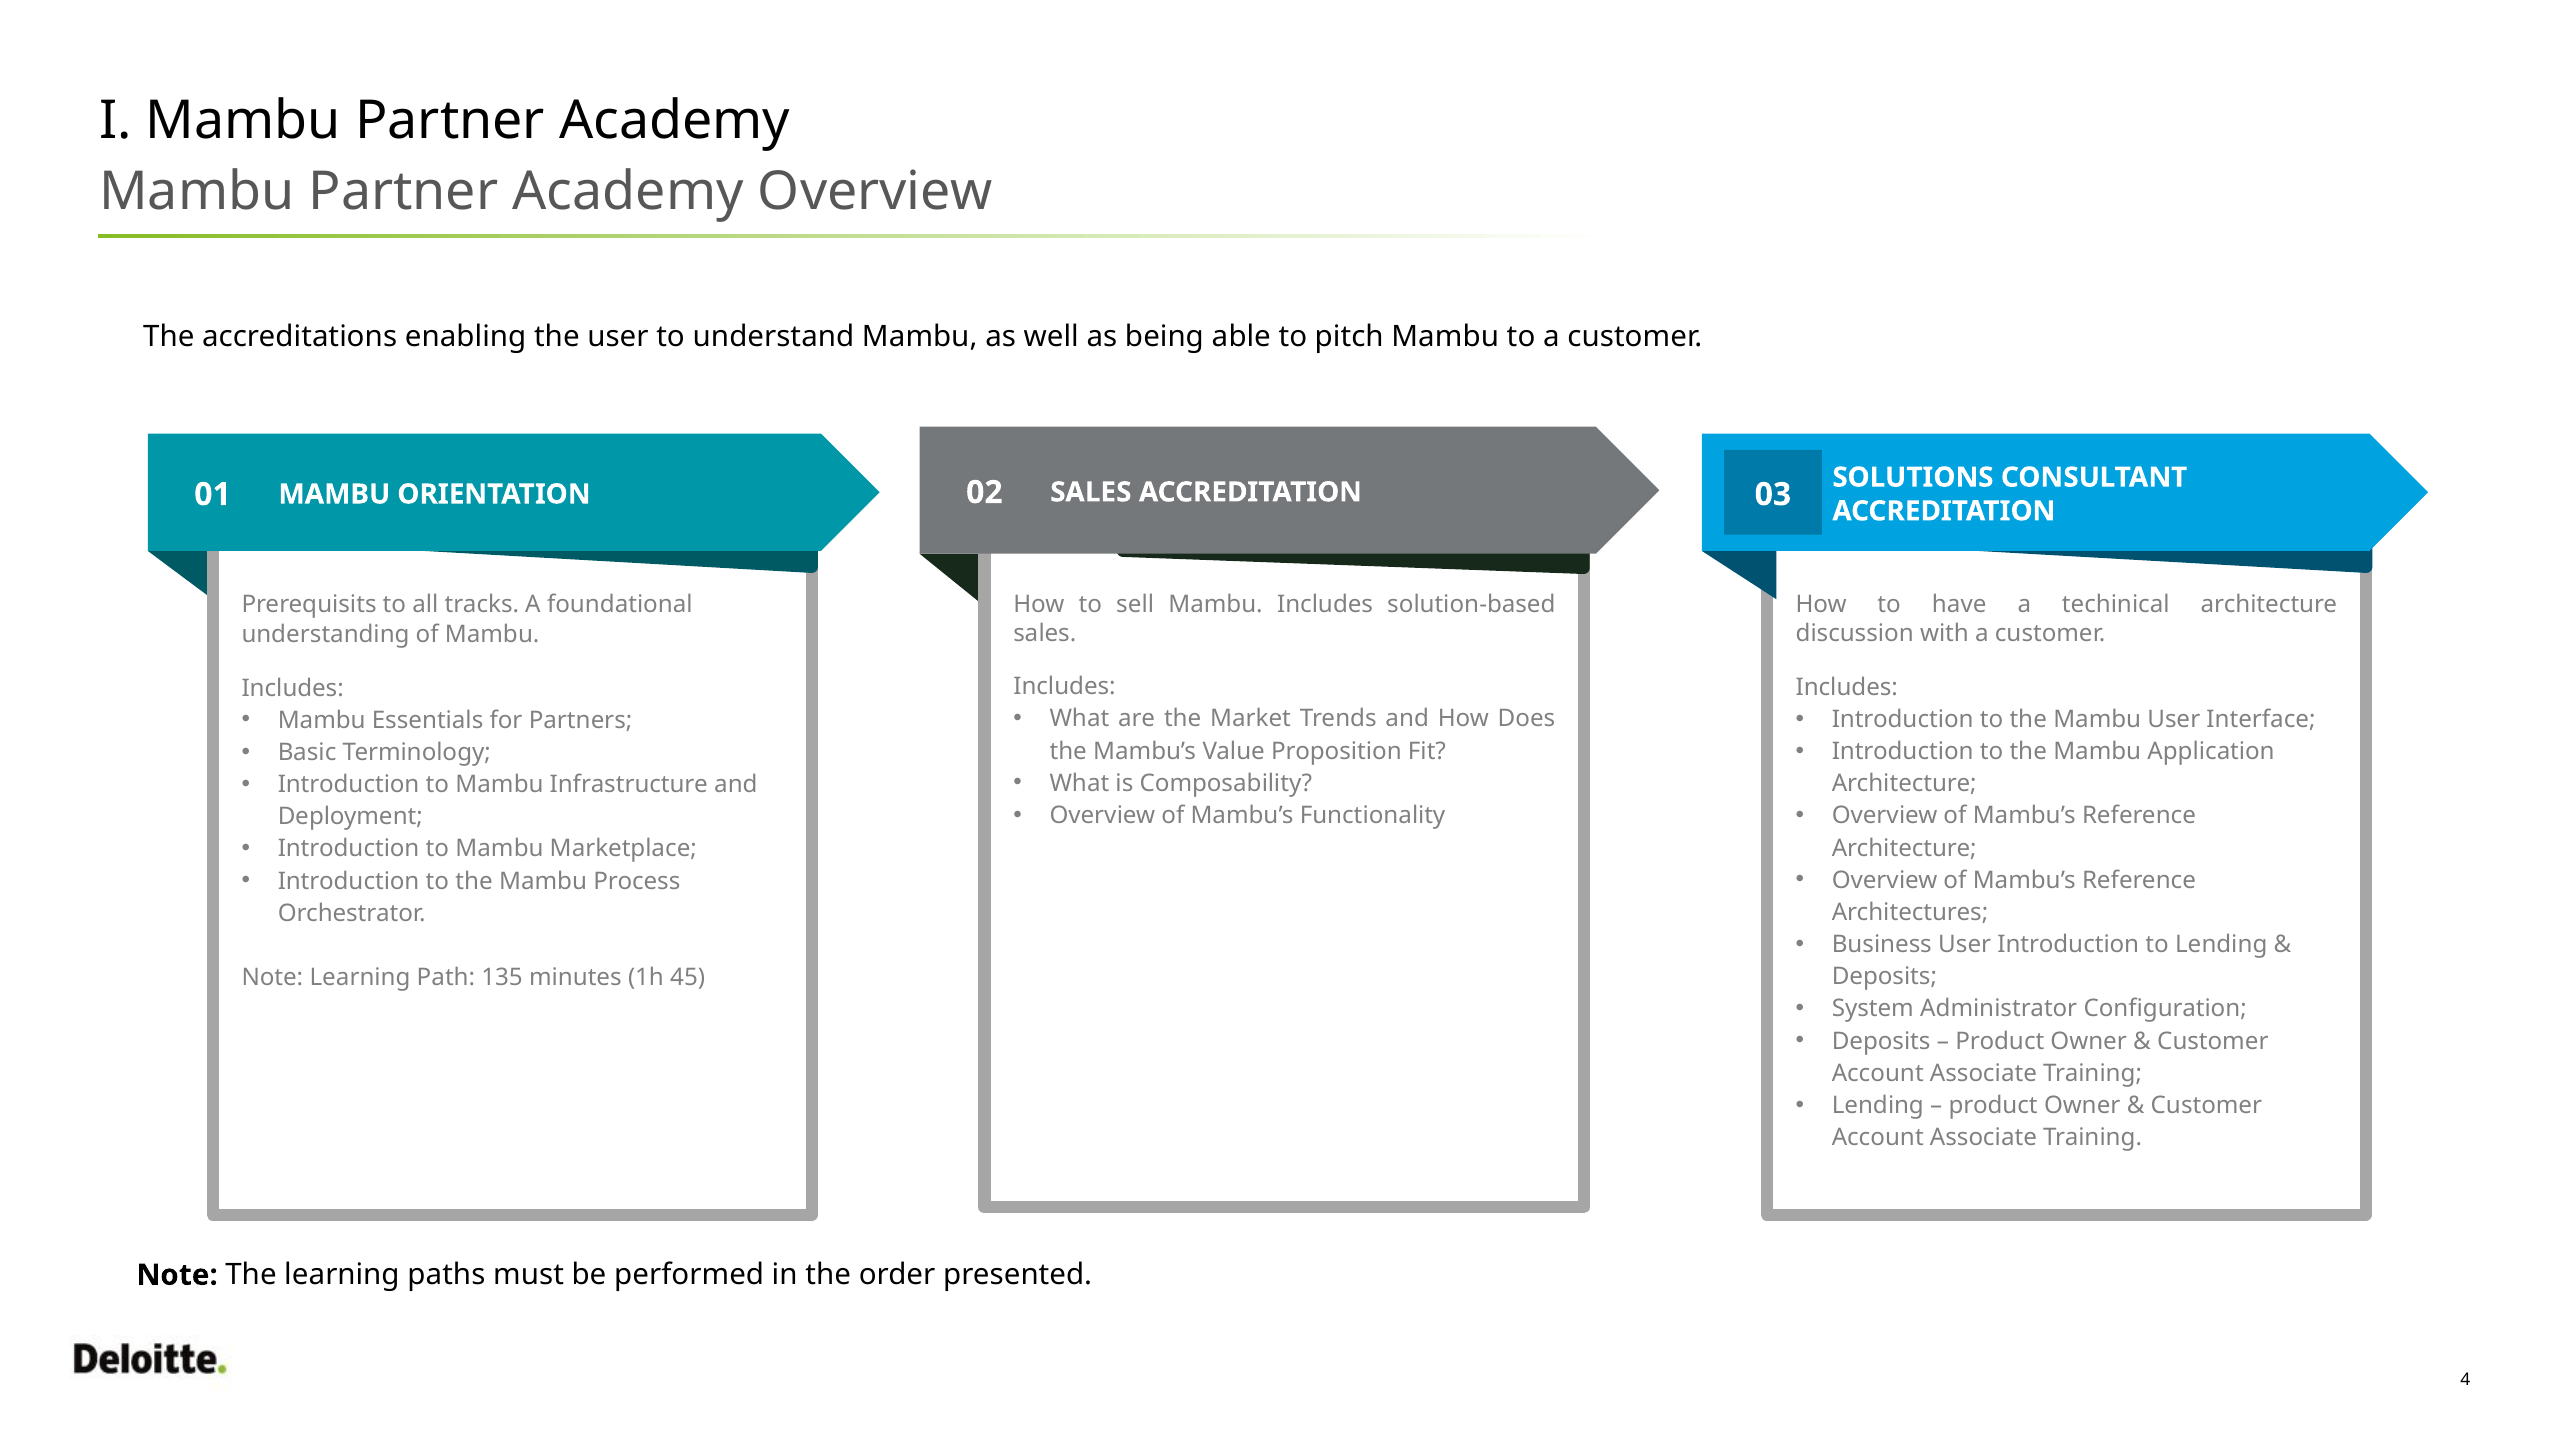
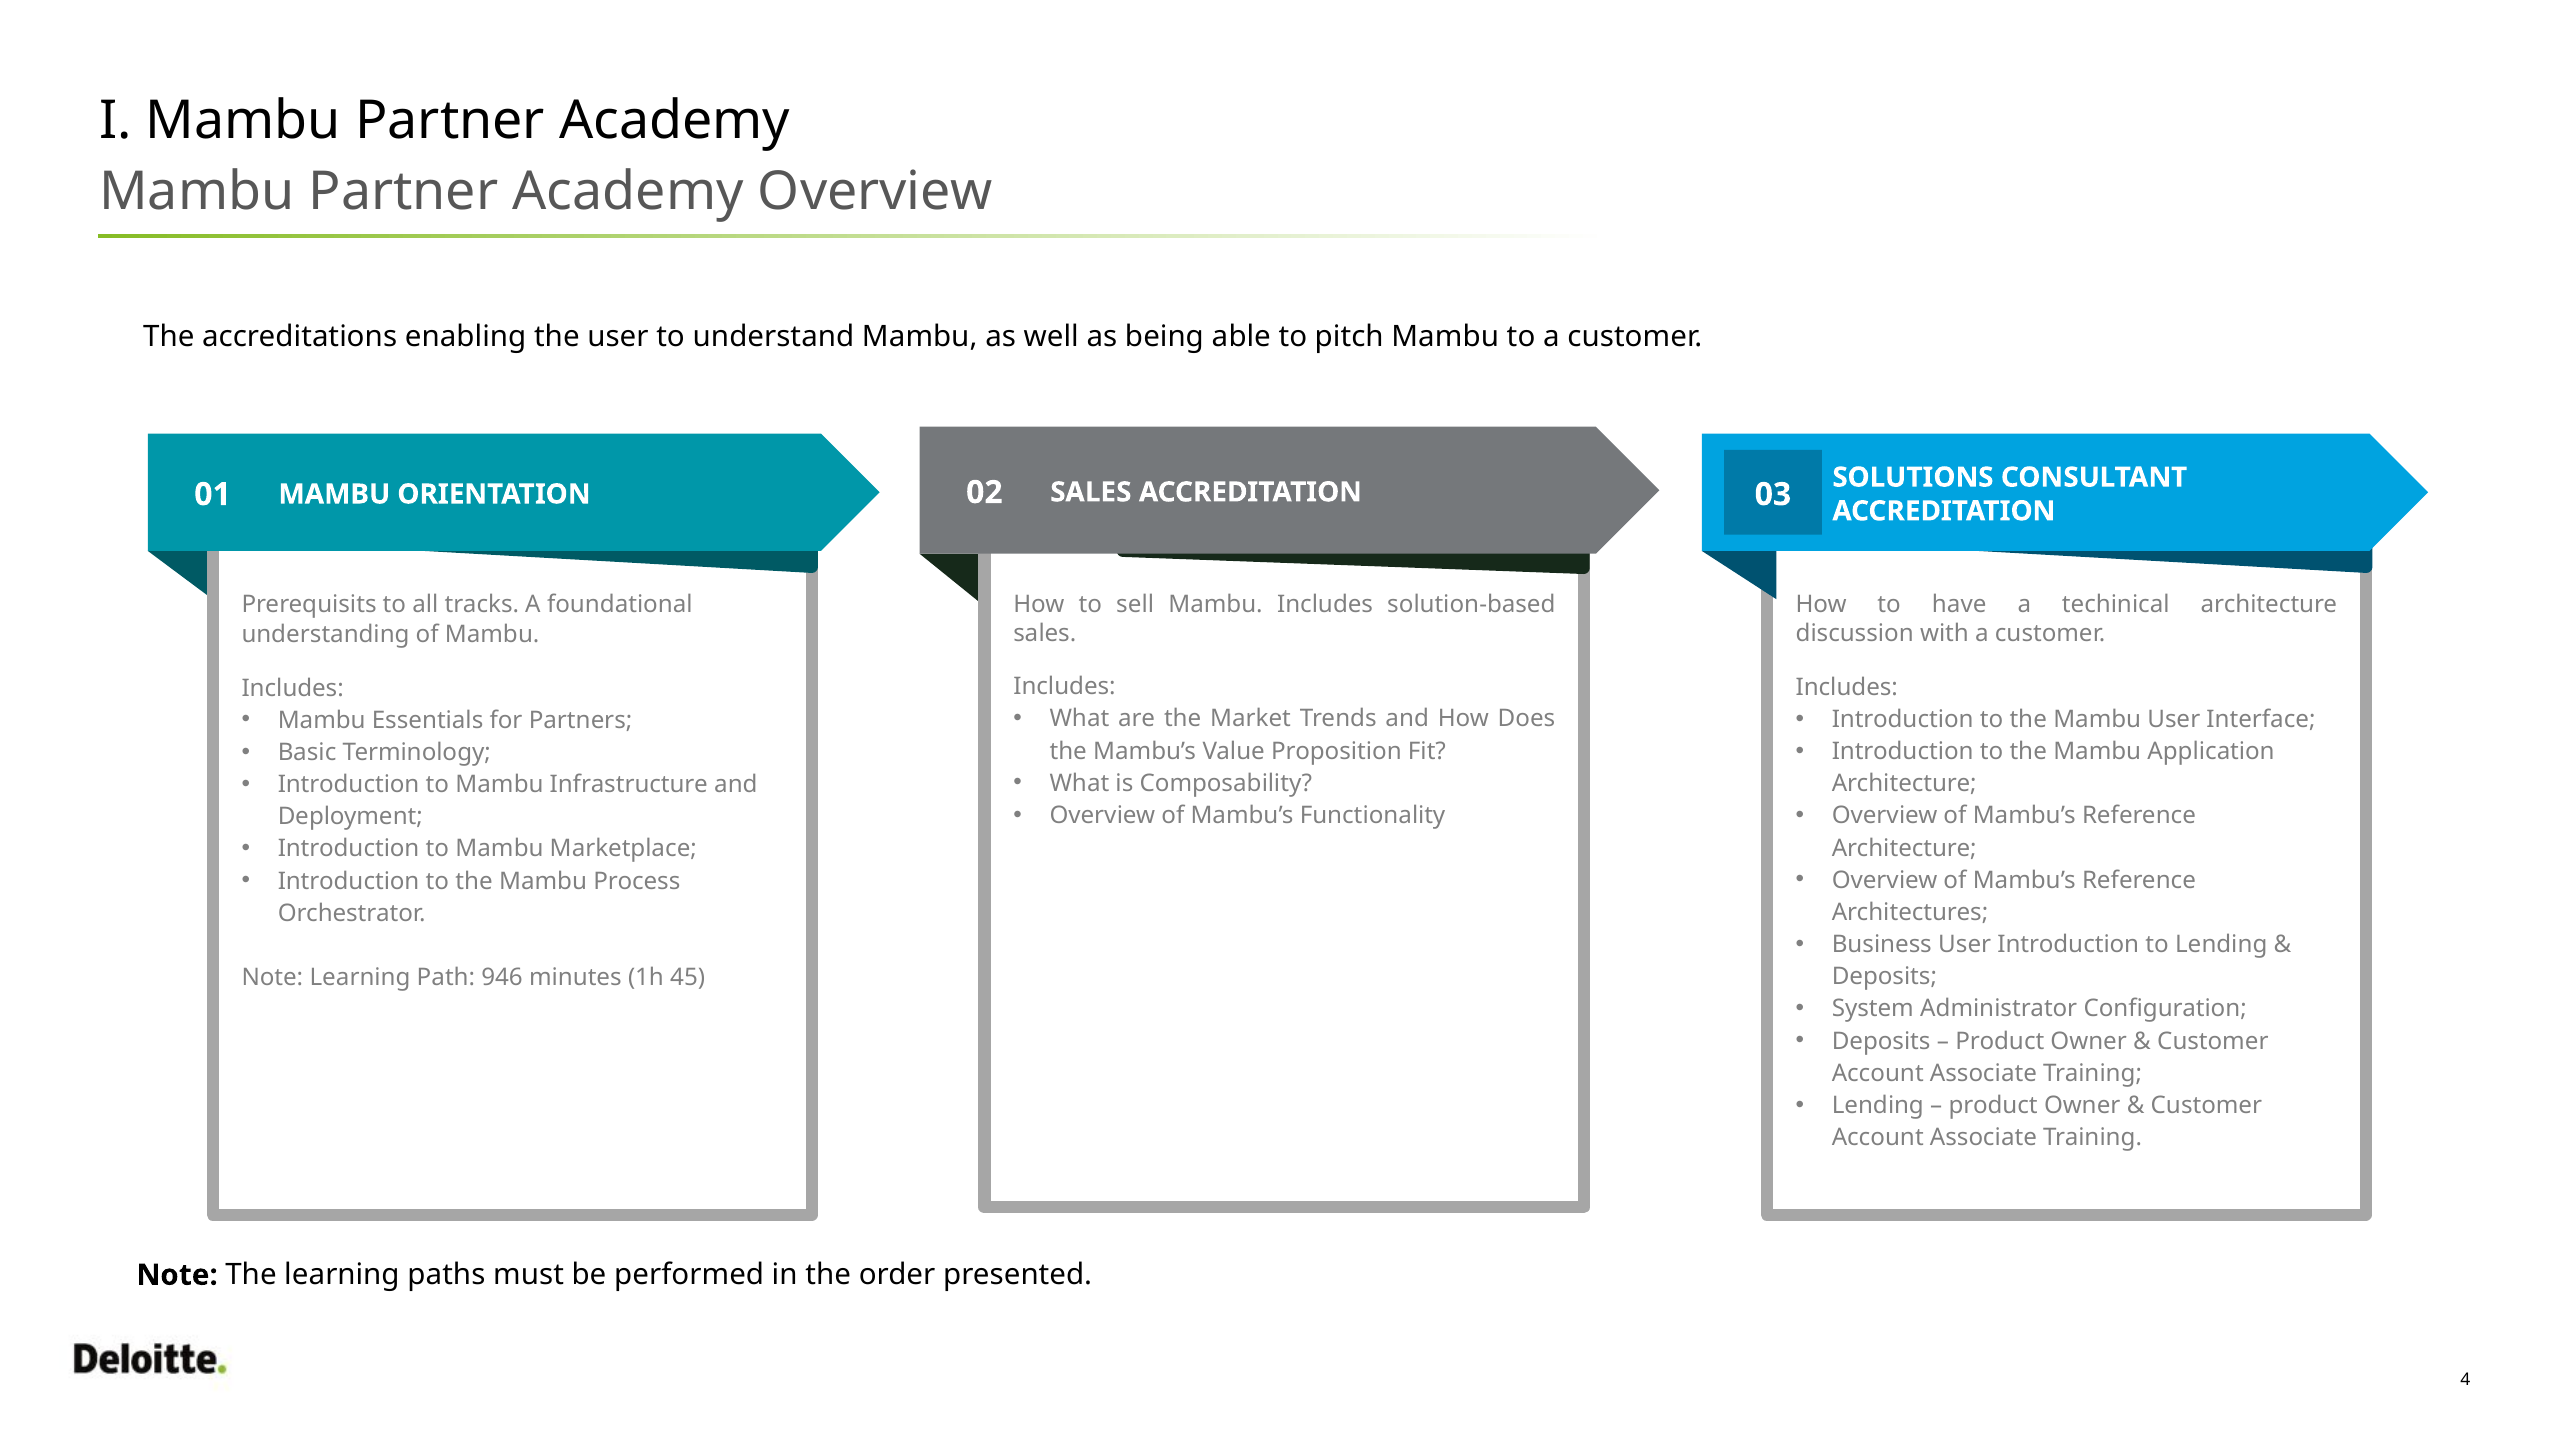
135: 135 -> 946 (502, 978)
